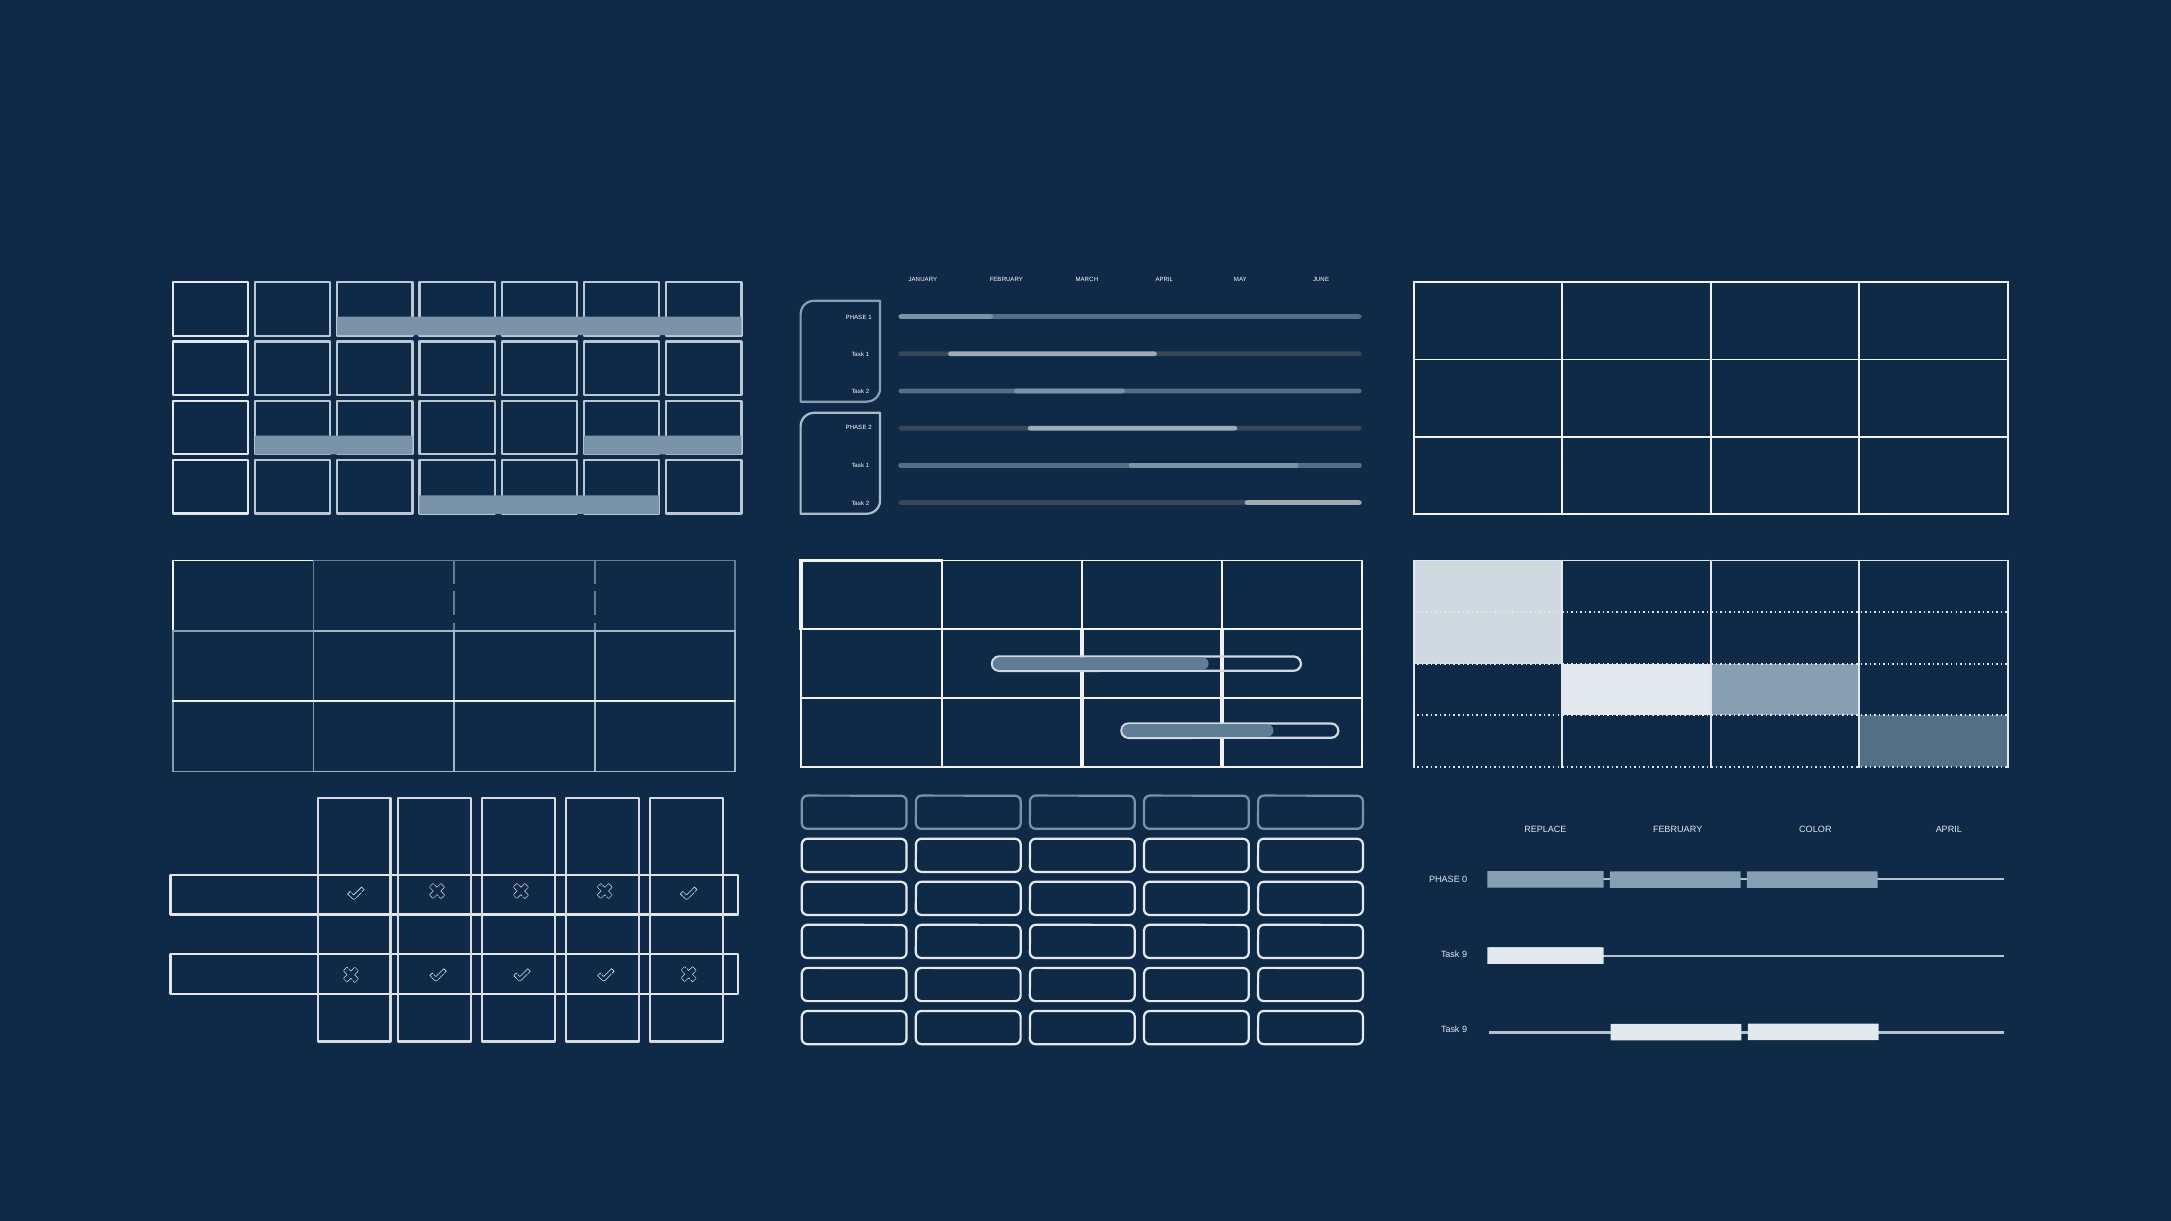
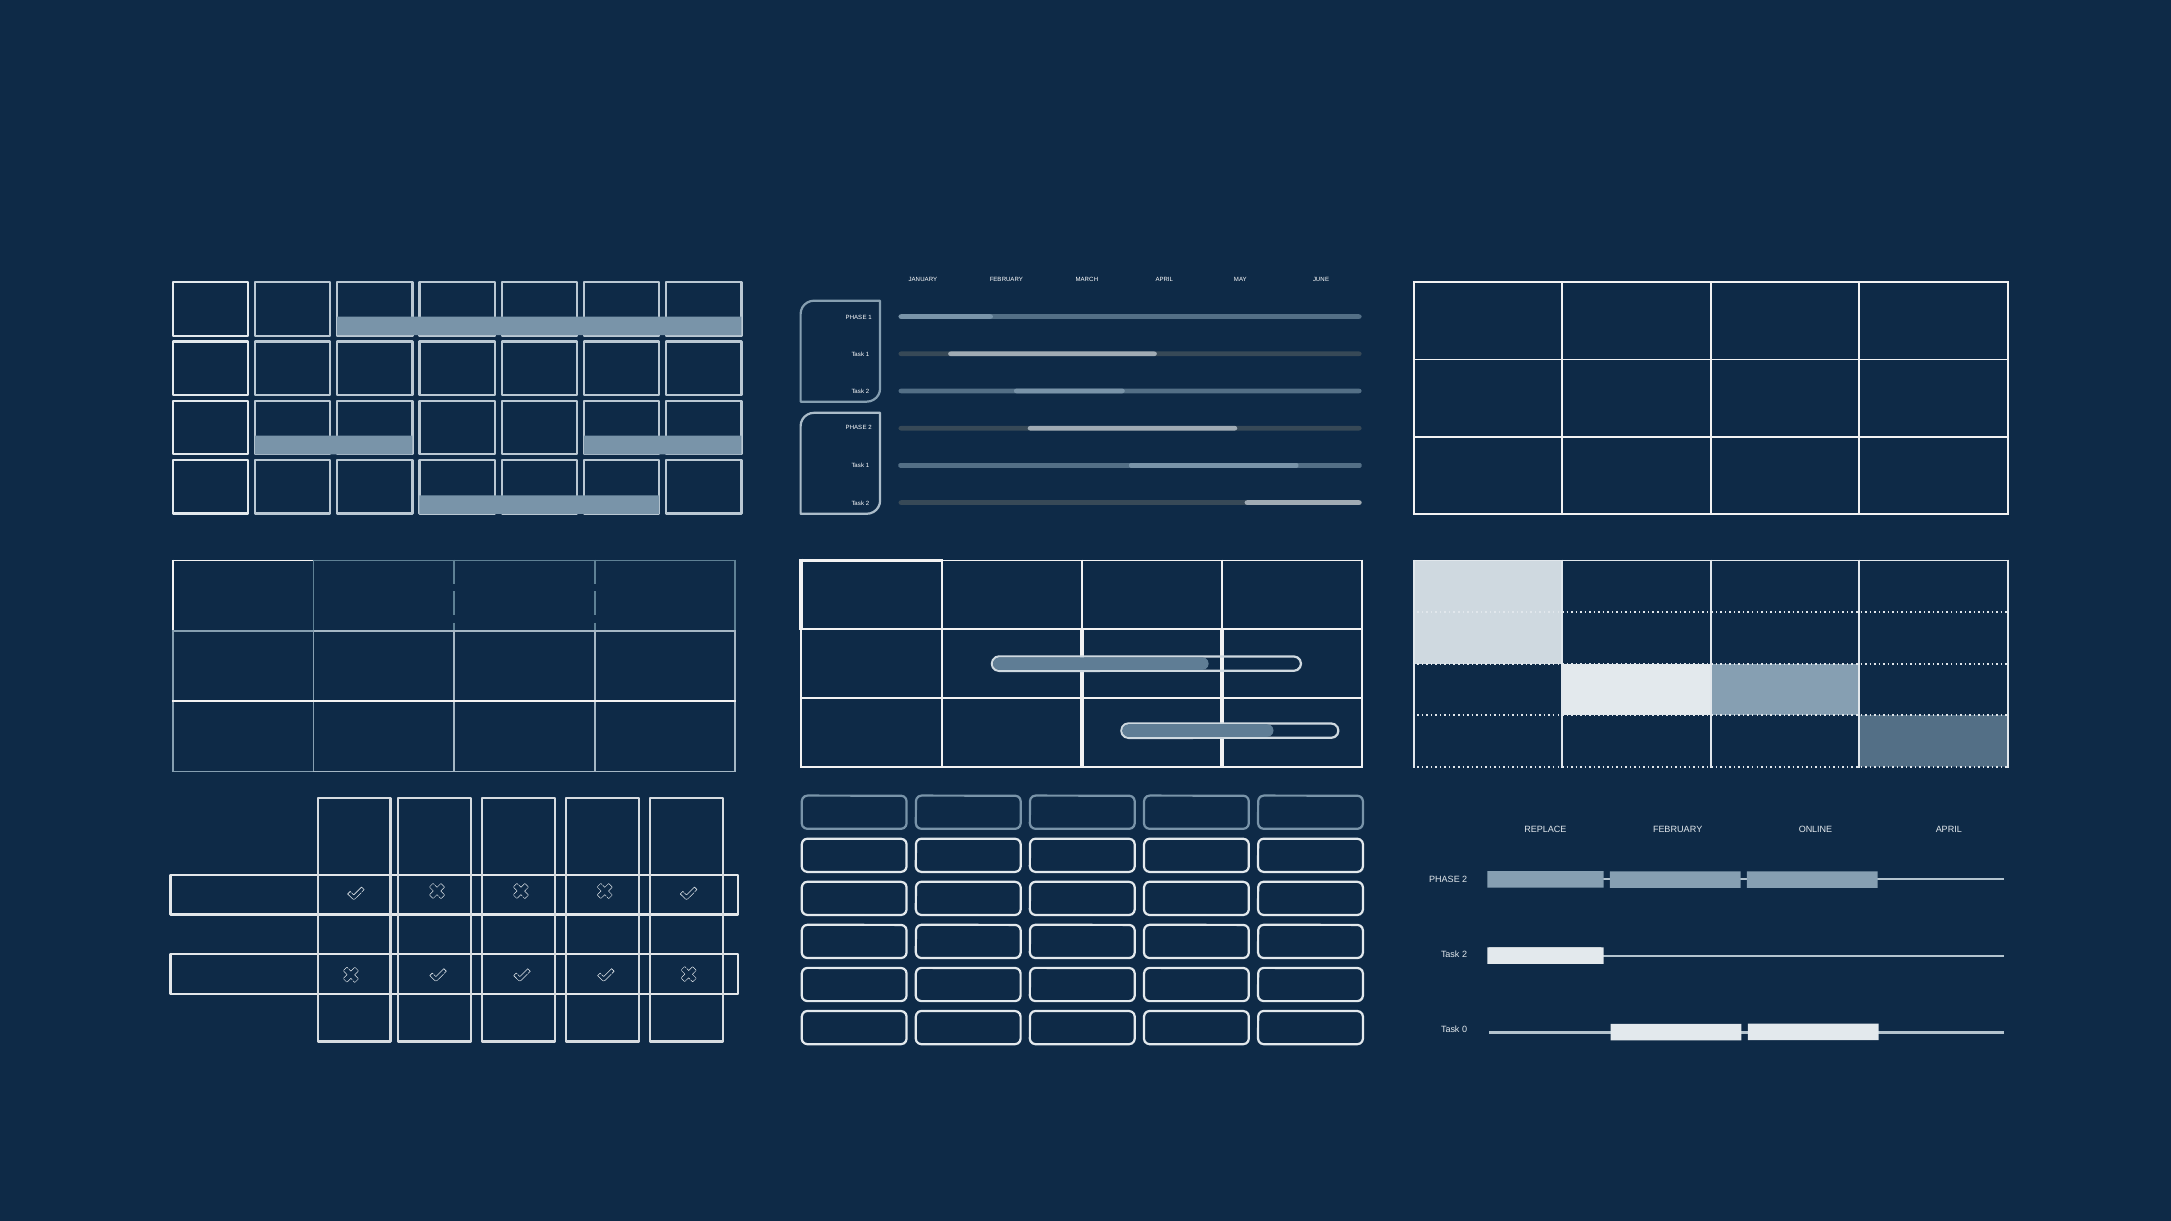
COLOR: COLOR -> ONLINE (1815, 830)
0: 0 -> 2 (1465, 880)
9: 9 -> 2 (1465, 955)
9: 9 -> 0 (1465, 1030)
